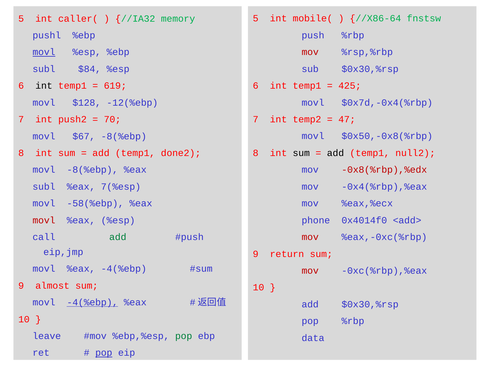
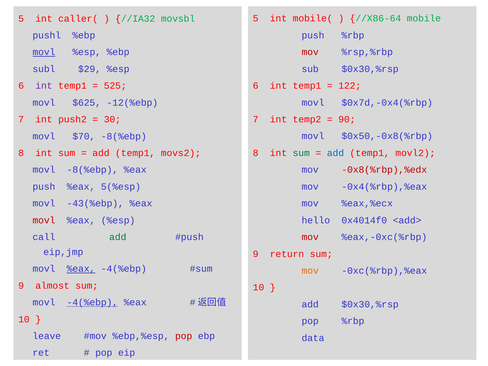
fnstsw: fnstsw -> mobile (424, 19)
memory: memory -> movsbl (178, 19)
$84: $84 -> $29 (90, 69)
int colour: black -> purple (44, 86)
619: 619 -> 525 (115, 86)
425: 425 -> 122 (350, 86)
$128: $128 -> $625 (87, 103)
70: 70 -> 30 (112, 119)
47: 47 -> 90 (347, 119)
$67: $67 -> $70 (84, 136)
done2: done2 -> movs2 (181, 153)
sum colour: black -> green (301, 153)
add colour: black -> blue (335, 153)
null2: null2 -> movl2 (415, 153)
subl: subl -> push (44, 187)
7(%esp: 7(%esp -> 5(%esp (121, 187)
-58(%ebp: -58(%ebp -> -43(%ebp (95, 203)
phone: phone -> hello (316, 220)
%eax underline: none -> present (81, 269)
mov colour: red -> orange (310, 271)
pop colour: green -> red (184, 336)
pop underline: present -> none (104, 353)
